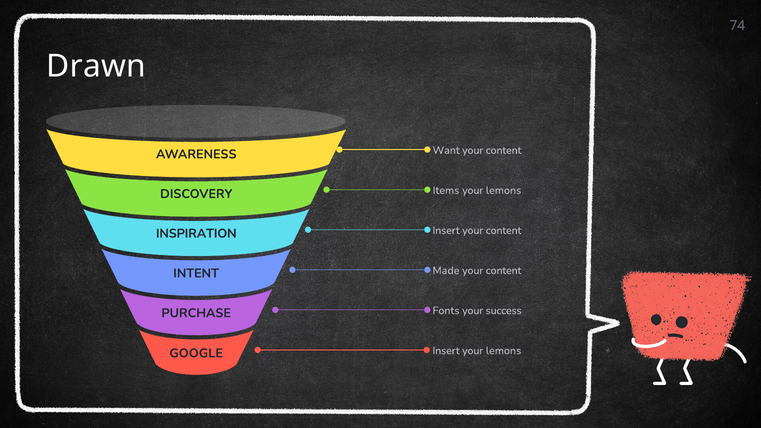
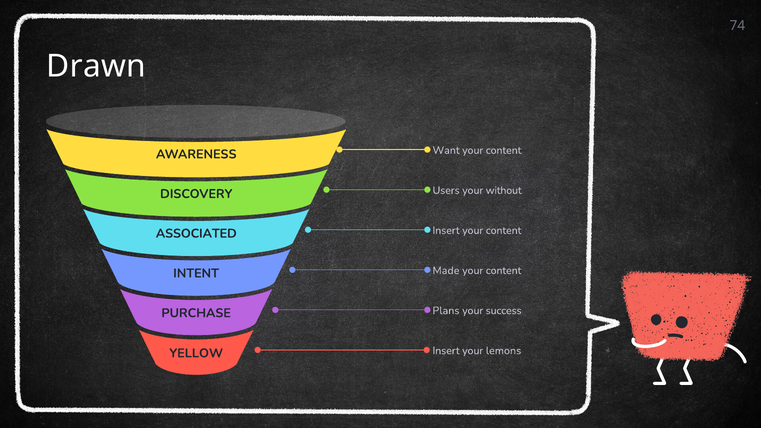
Items: Items -> Users (446, 190)
lemons: lemons -> without (504, 190)
INSPIRATION: INSPIRATION -> ASSOCIATED (196, 233)
Fonts: Fonts -> Plans (446, 311)
GOOGLE: GOOGLE -> YELLOW (196, 353)
